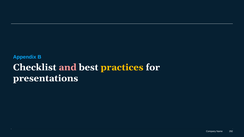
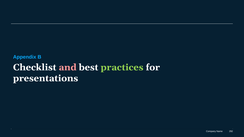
practices colour: yellow -> light green (122, 67)
